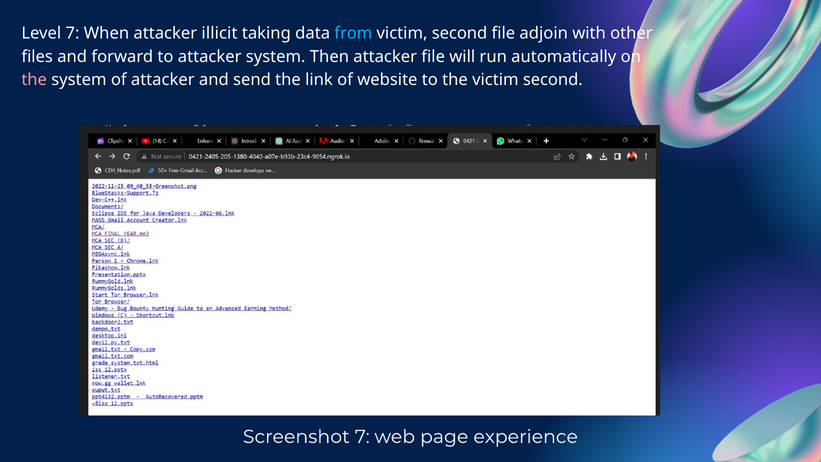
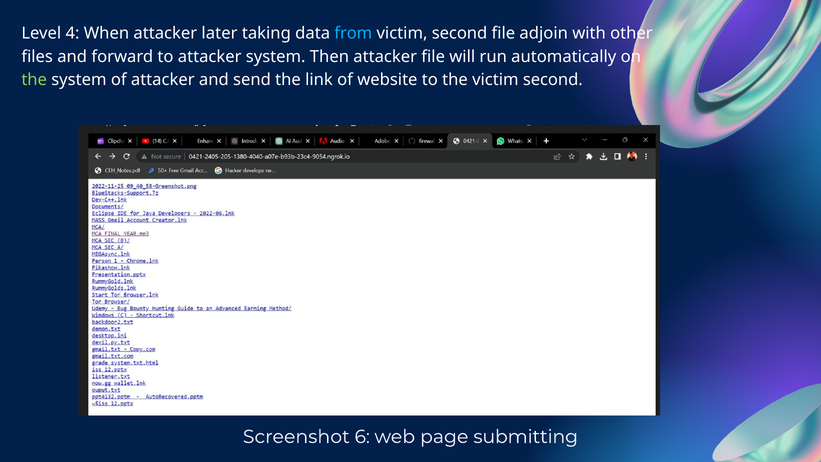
Level 7: 7 -> 4 (73, 33)
illicit: illicit -> later (220, 33)
the colour: pink -> light green (34, 80)
Screenshot 7: 7 -> 6 (362, 437)
experience: experience -> submitting (526, 437)
